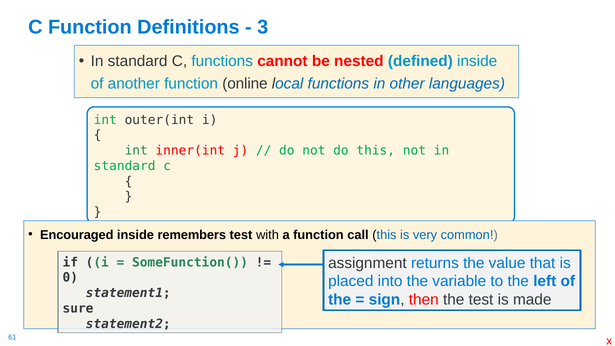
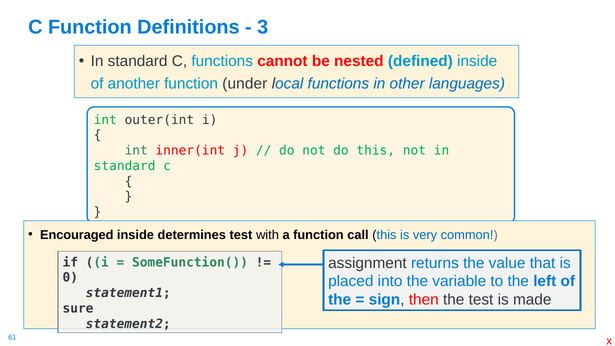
online: online -> under (245, 83)
remembers: remembers -> determines (192, 235)
